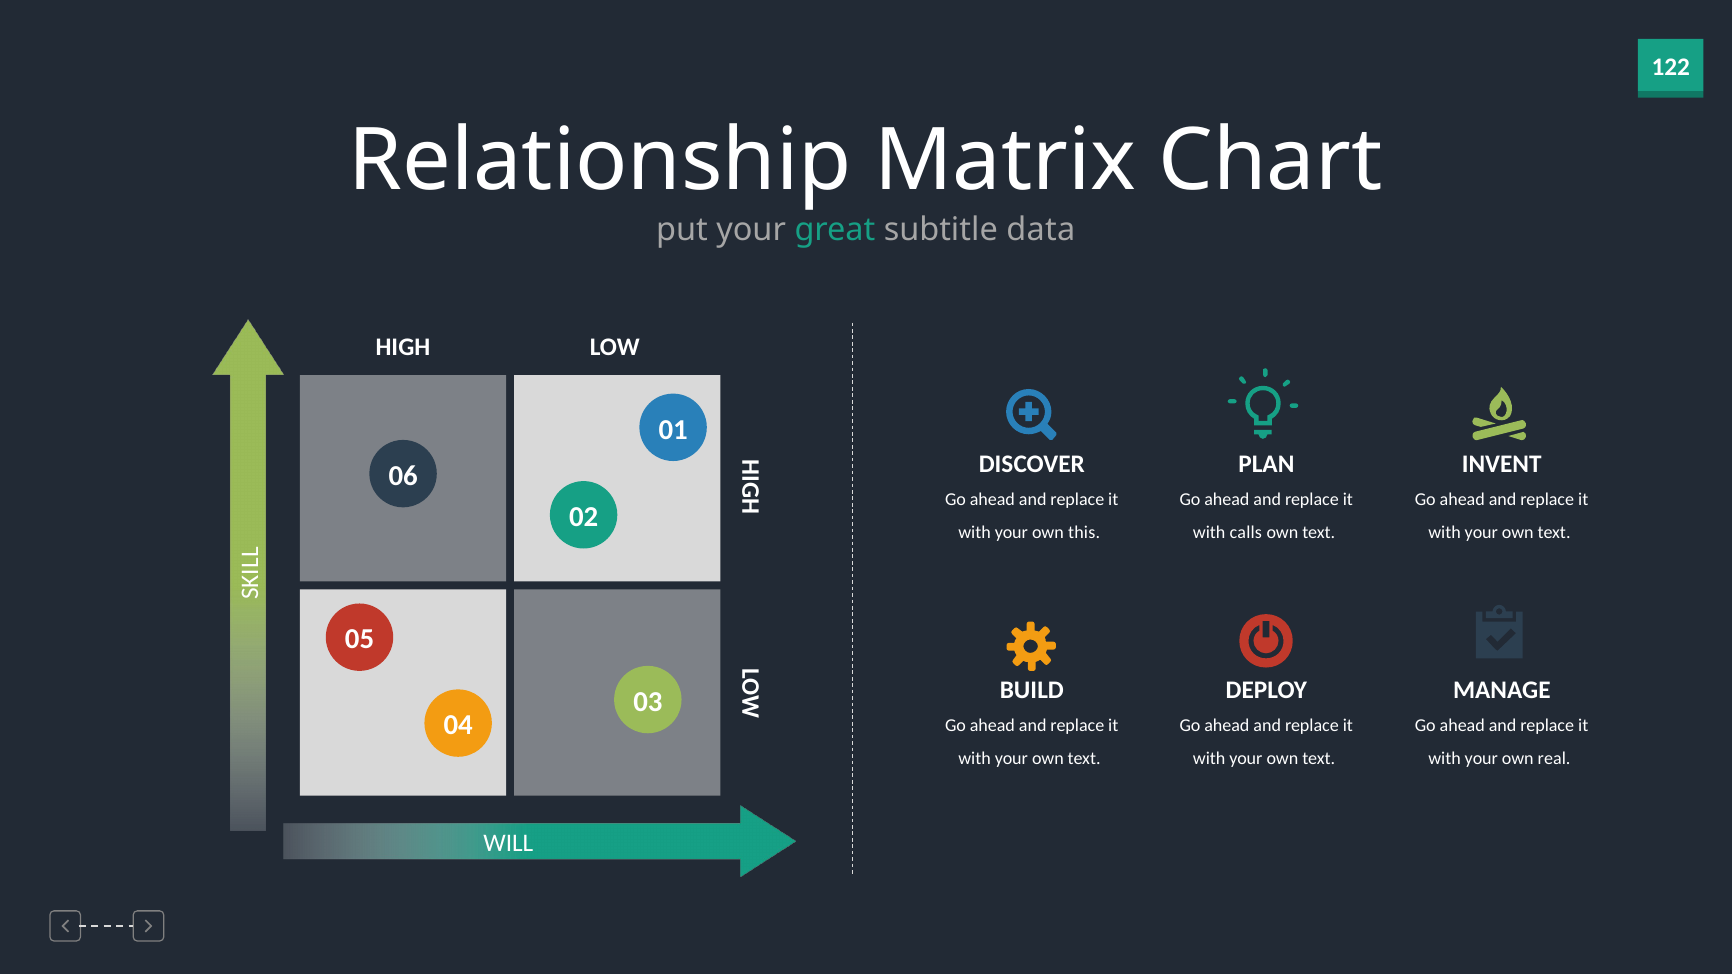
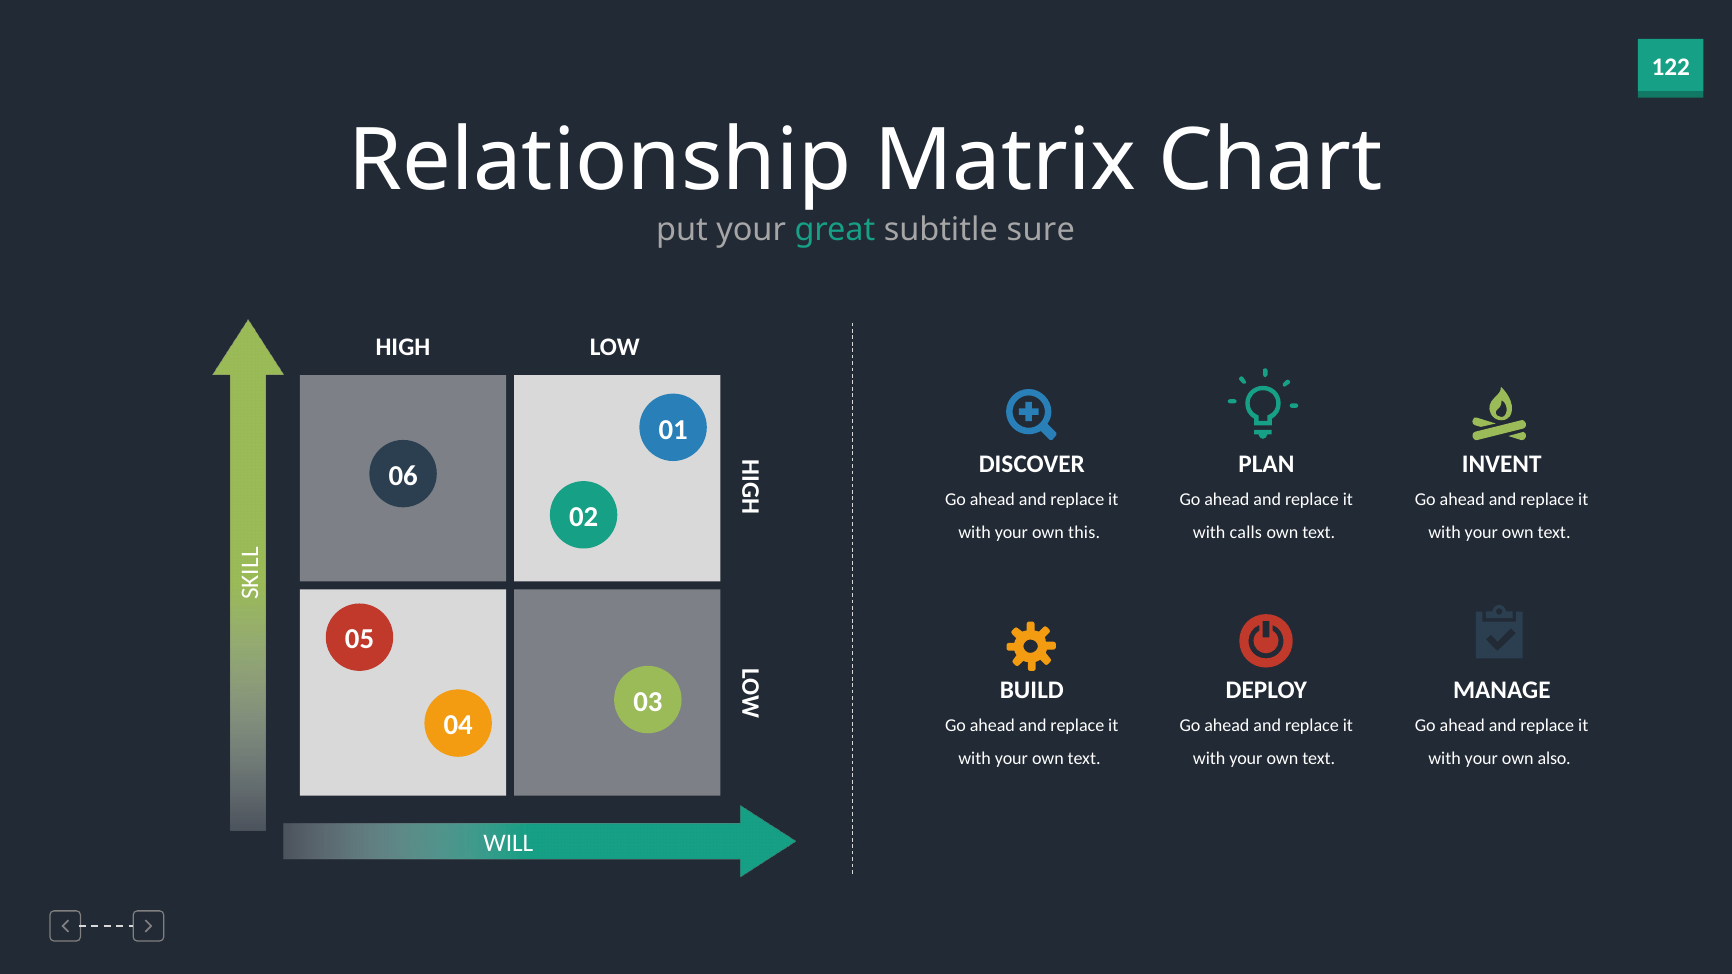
data: data -> sure (1041, 229)
real: real -> also (1554, 758)
